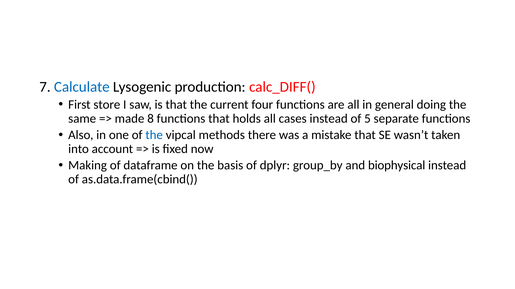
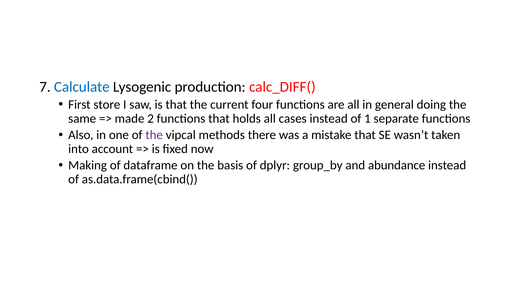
8: 8 -> 2 (151, 119)
5: 5 -> 1 (368, 119)
the colour: blue -> purple (154, 135)
biophysical: biophysical -> abundance (397, 166)
